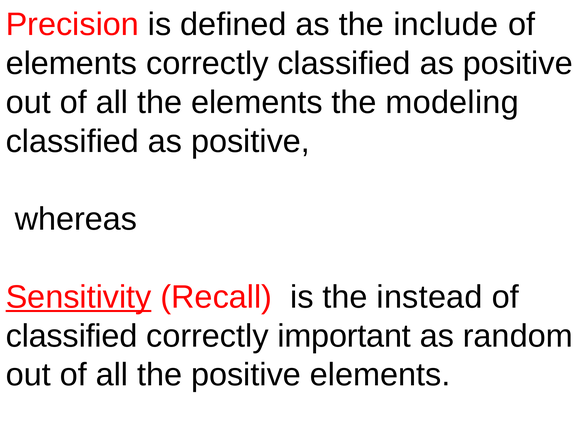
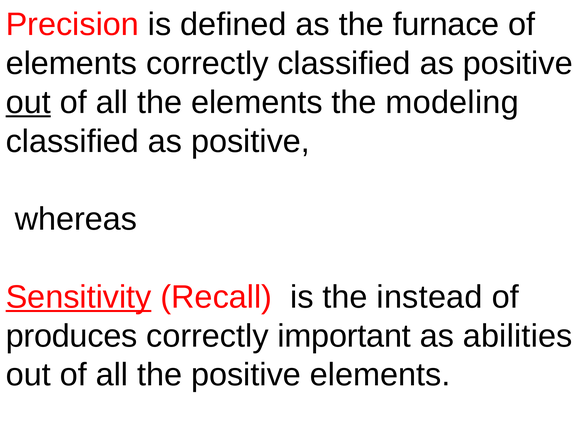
include: include -> furnace (446, 25)
out underline: none -> present (28, 102)
classified: classified -> produces (72, 336)
random: random -> abilities (518, 336)
